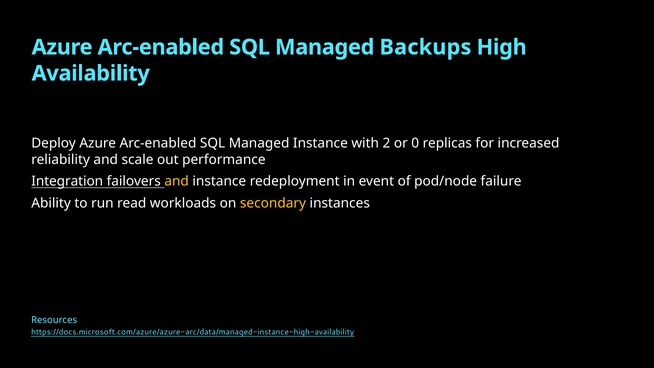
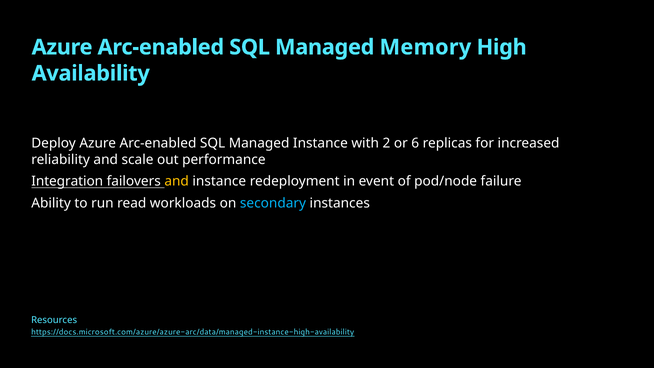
Backups: Backups -> Memory (425, 47)
0: 0 -> 6 (415, 143)
secondary colour: yellow -> light blue (273, 203)
